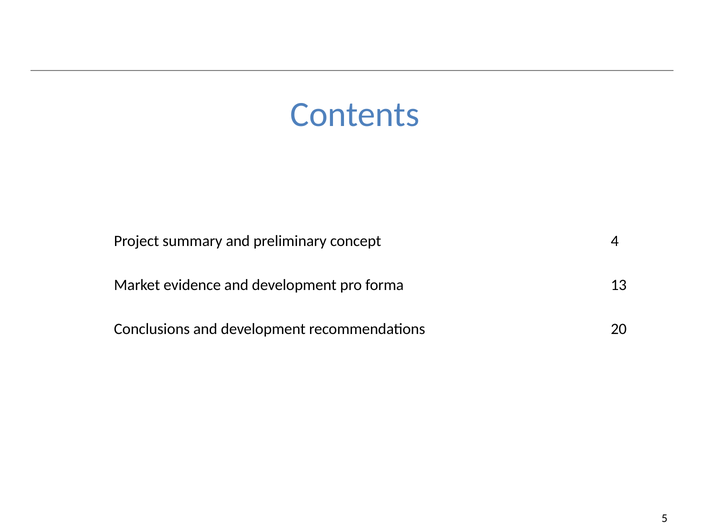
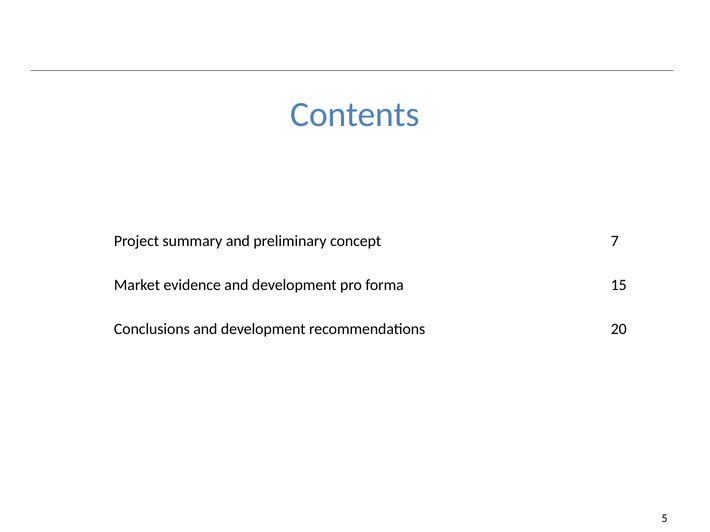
4: 4 -> 7 (615, 241)
13: 13 -> 15 (619, 285)
